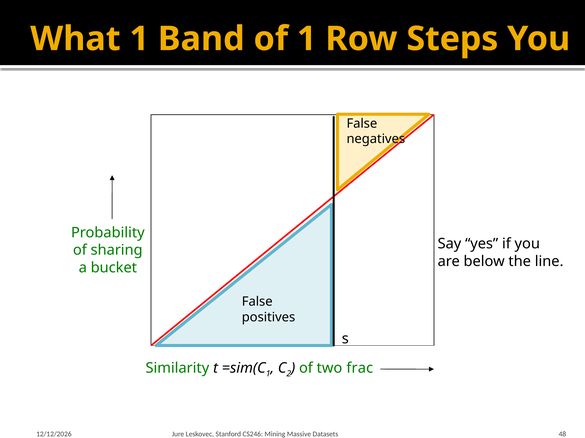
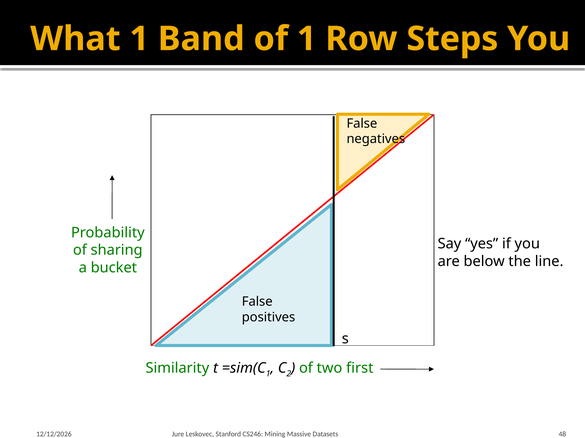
frac: frac -> first (360, 369)
